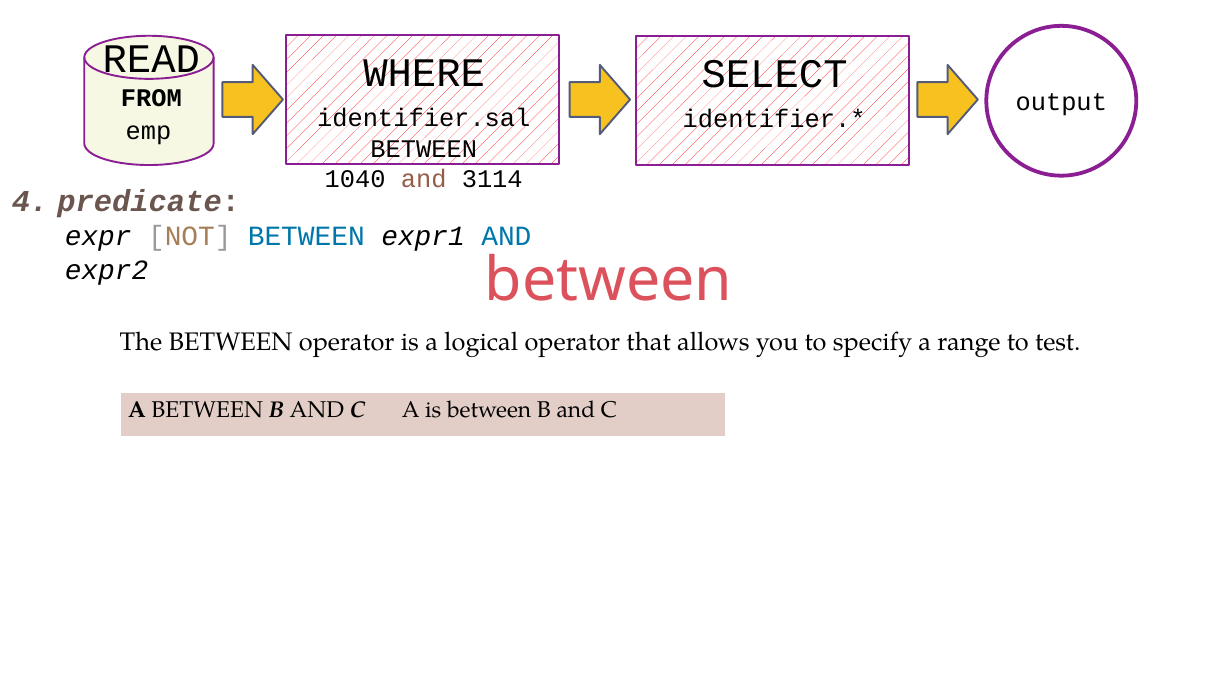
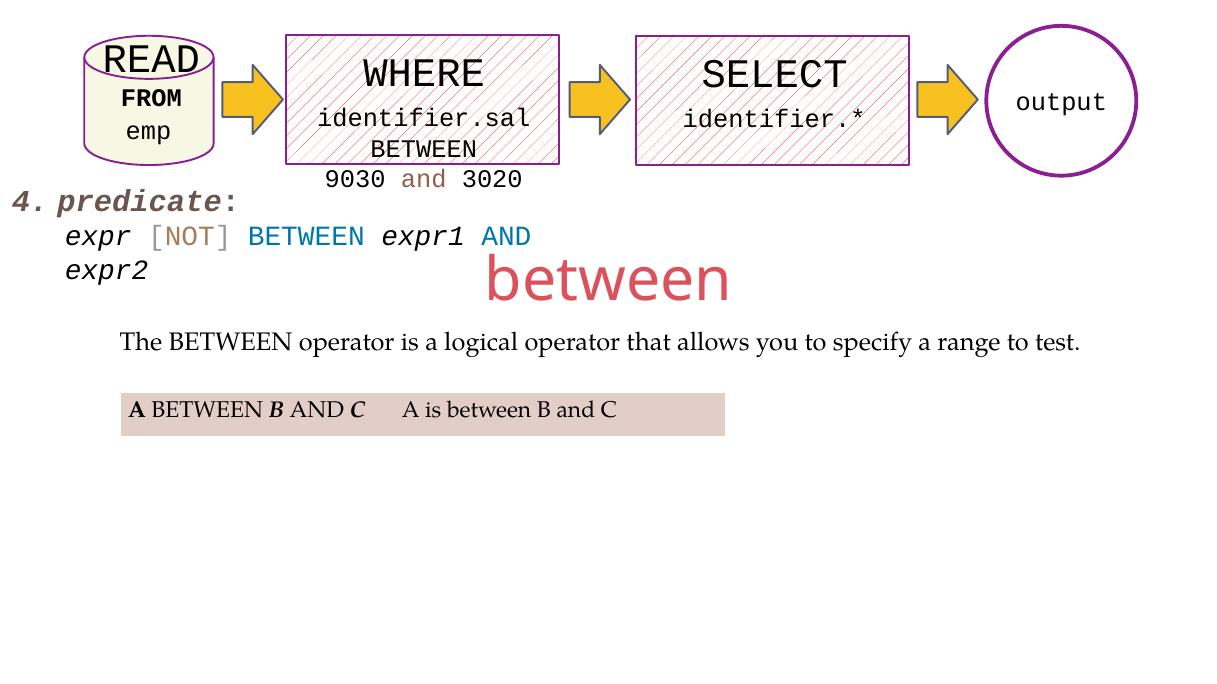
1040: 1040 -> 9030 (355, 179)
3114: 3114 -> 3020 (492, 179)
